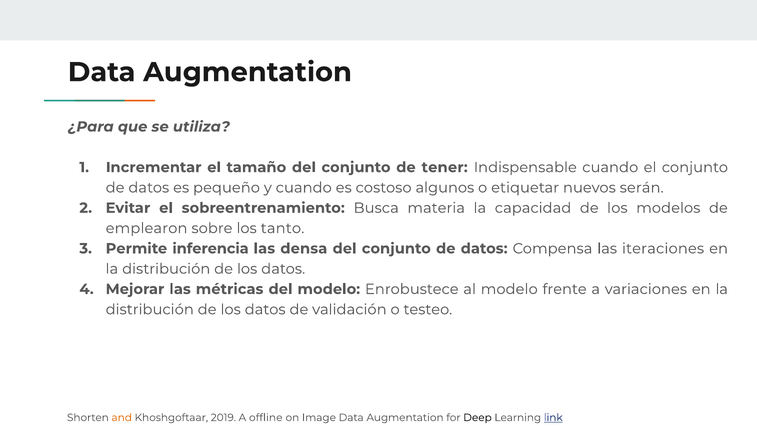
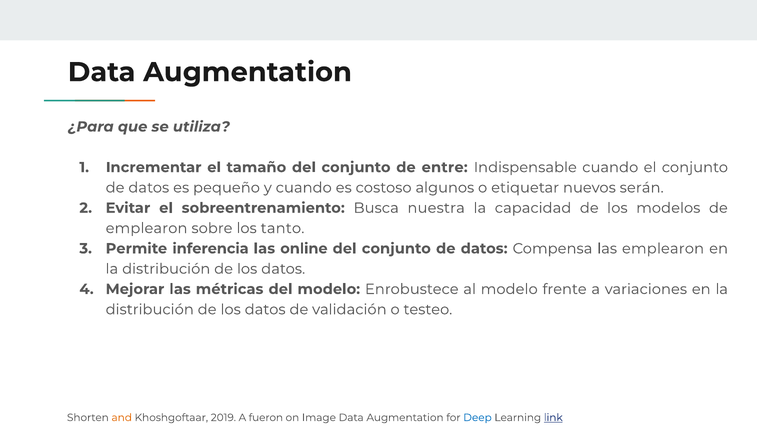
tener: tener -> entre (445, 167)
materia: materia -> nuestra (436, 208)
densa: densa -> online (304, 248)
las iteraciones: iteraciones -> emplearon (663, 248)
offline: offline -> fueron (266, 417)
Deep colour: black -> blue (477, 417)
